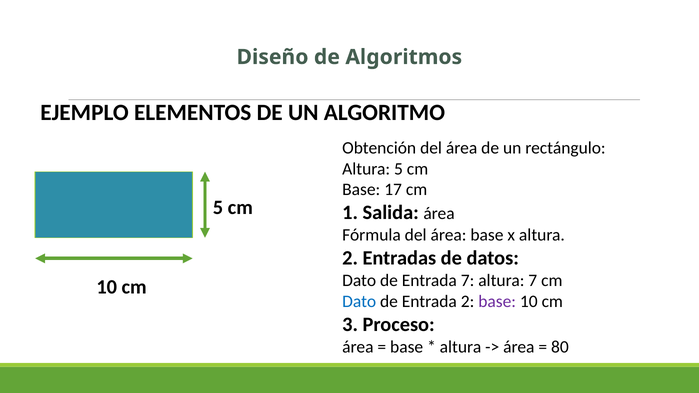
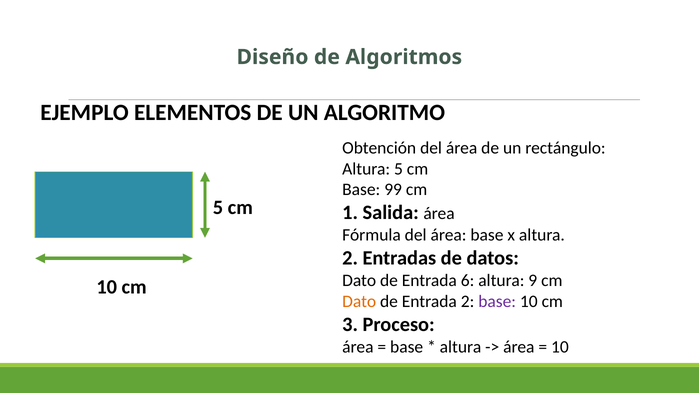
17: 17 -> 99 (393, 190)
Entrada 7: 7 -> 6 (468, 281)
altura 7: 7 -> 9 (533, 281)
Dato colour: blue -> orange (359, 302)
80: 80 -> 10 (560, 347)
